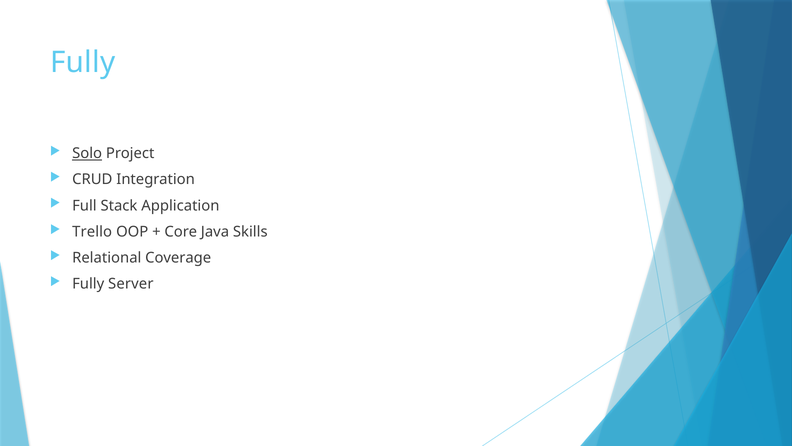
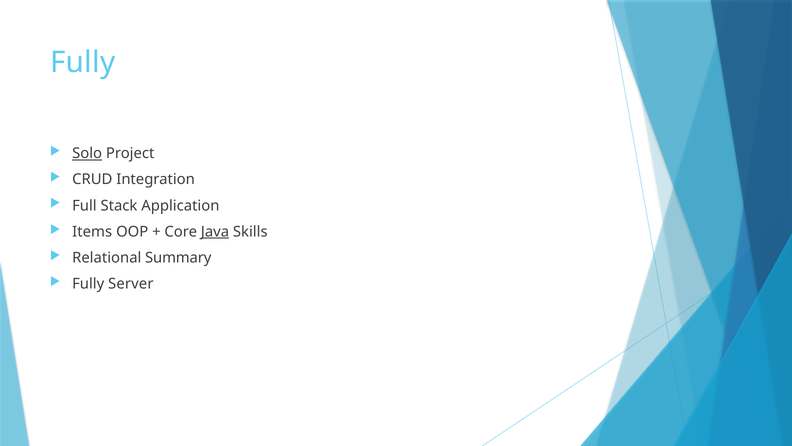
Trello: Trello -> Items (92, 232)
Java underline: none -> present (215, 232)
Coverage: Coverage -> Summary (178, 258)
